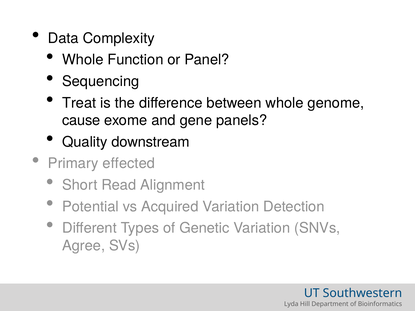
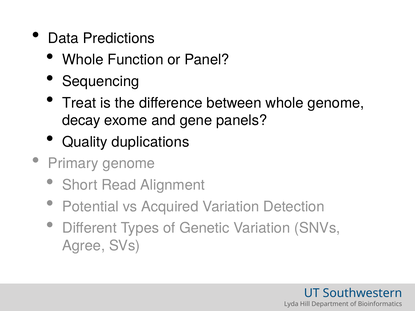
Complexity: Complexity -> Predictions (119, 38)
cause: cause -> decay (81, 120)
downstream: downstream -> duplications (150, 142)
Primary effected: effected -> genome (129, 164)
